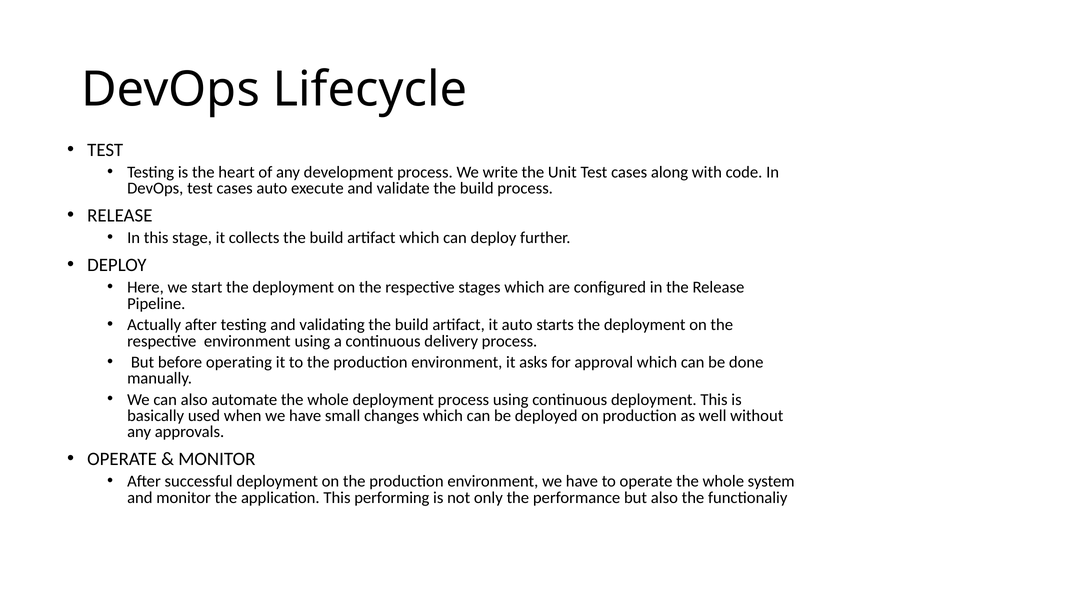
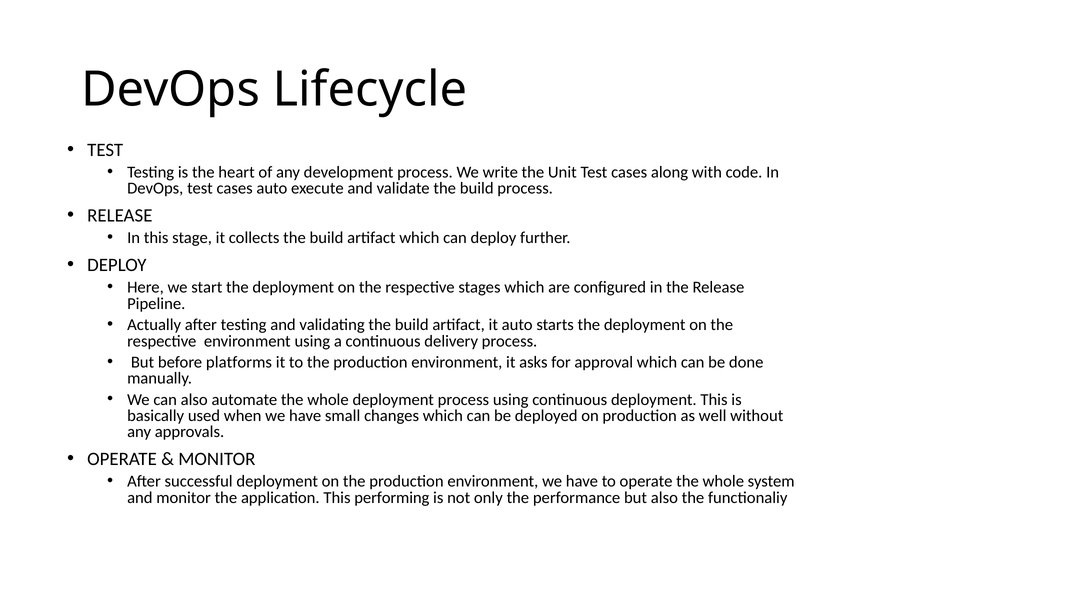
operating: operating -> platforms (239, 362)
